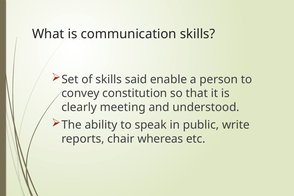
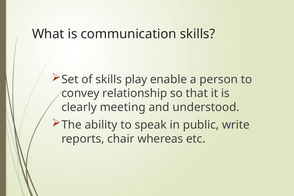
said: said -> play (136, 79)
constitution: constitution -> relationship (135, 93)
